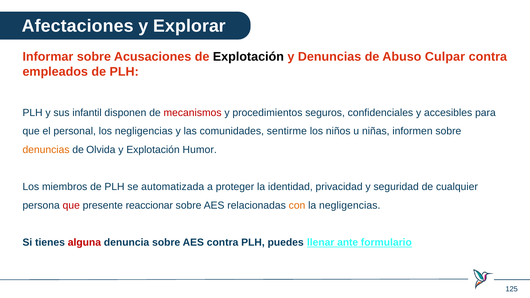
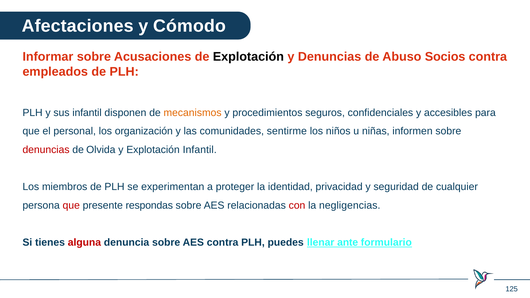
Explorar: Explorar -> Cómodo (190, 26)
Culpar: Culpar -> Socios (445, 57)
mecanismos colour: red -> orange (193, 113)
los negligencias: negligencias -> organización (144, 131)
denuncias colour: orange -> red (46, 150)
Explotación Humor: Humor -> Infantil (200, 150)
automatizada: automatizada -> experimentan (173, 187)
reaccionar: reaccionar -> respondas (149, 206)
con colour: orange -> red (297, 206)
